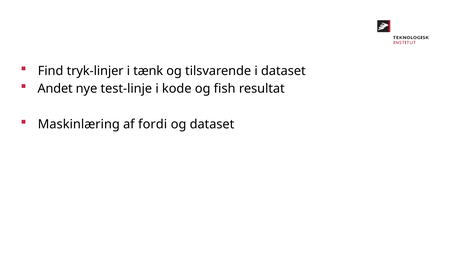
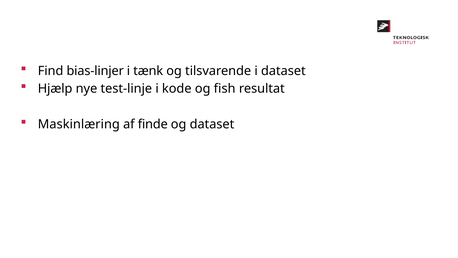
tryk-linjer: tryk-linjer -> bias-linjer (95, 71)
Andet: Andet -> Hjælp (55, 89)
fordi: fordi -> finde (153, 124)
